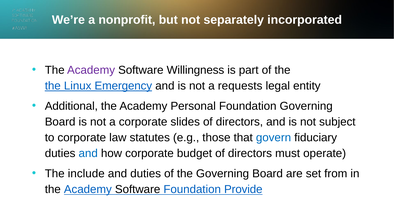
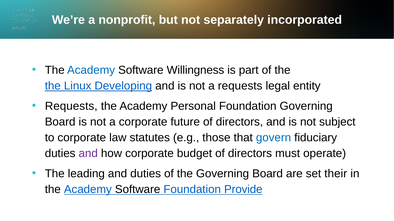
Academy colour: purple -> blue (91, 70)
Emergency: Emergency -> Developing (123, 86)
Additional: Additional -> Requests (71, 106)
slides: slides -> future (185, 122)
and colour: blue -> purple (88, 154)
include: include -> leading (86, 174)
from: from -> their (336, 174)
